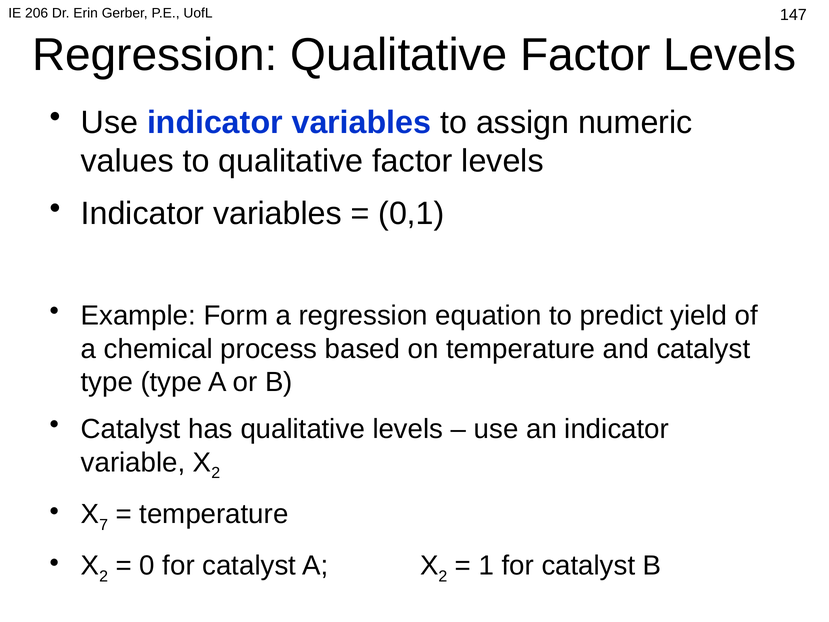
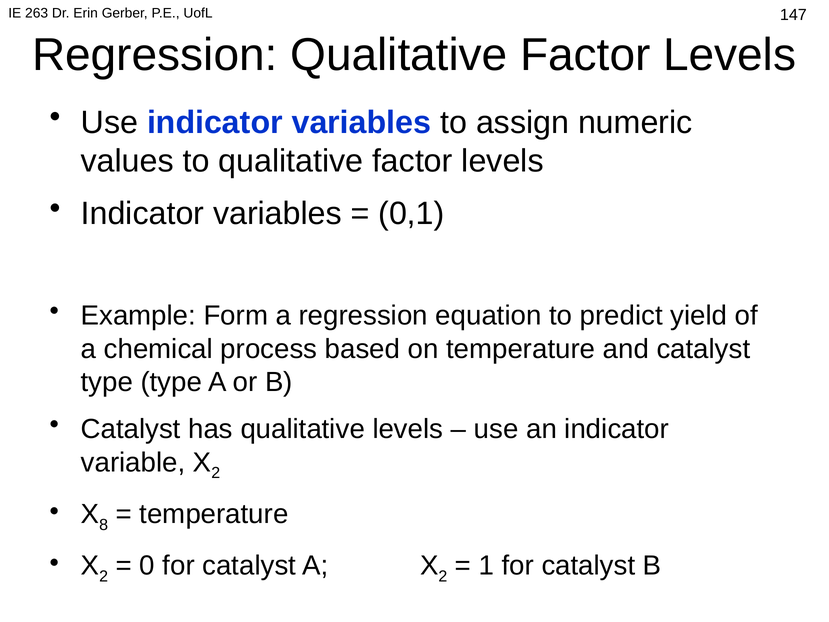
206: 206 -> 263 (37, 13)
7: 7 -> 8 (104, 525)
